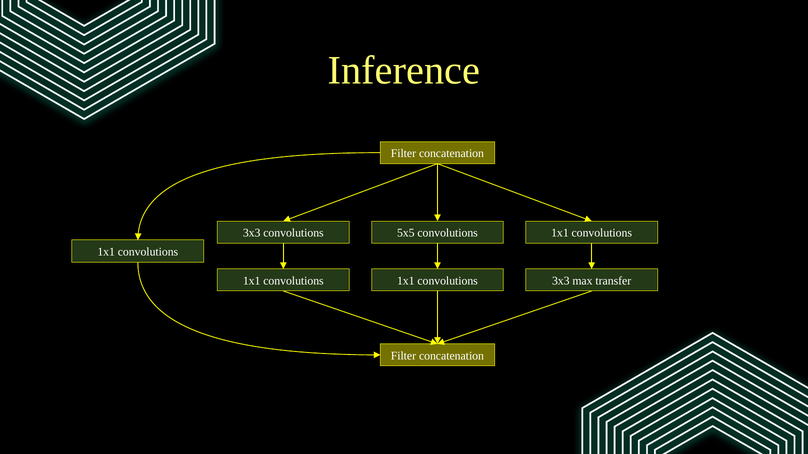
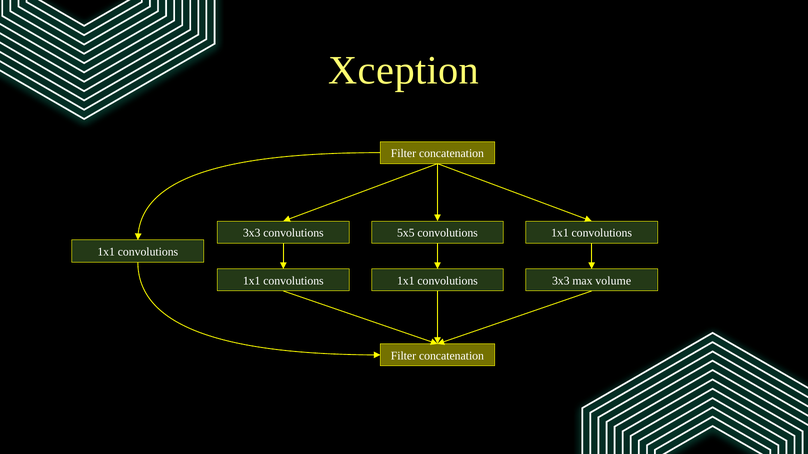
Inference: Inference -> Xception (404, 70)
transfer: transfer -> volume (613, 281)
